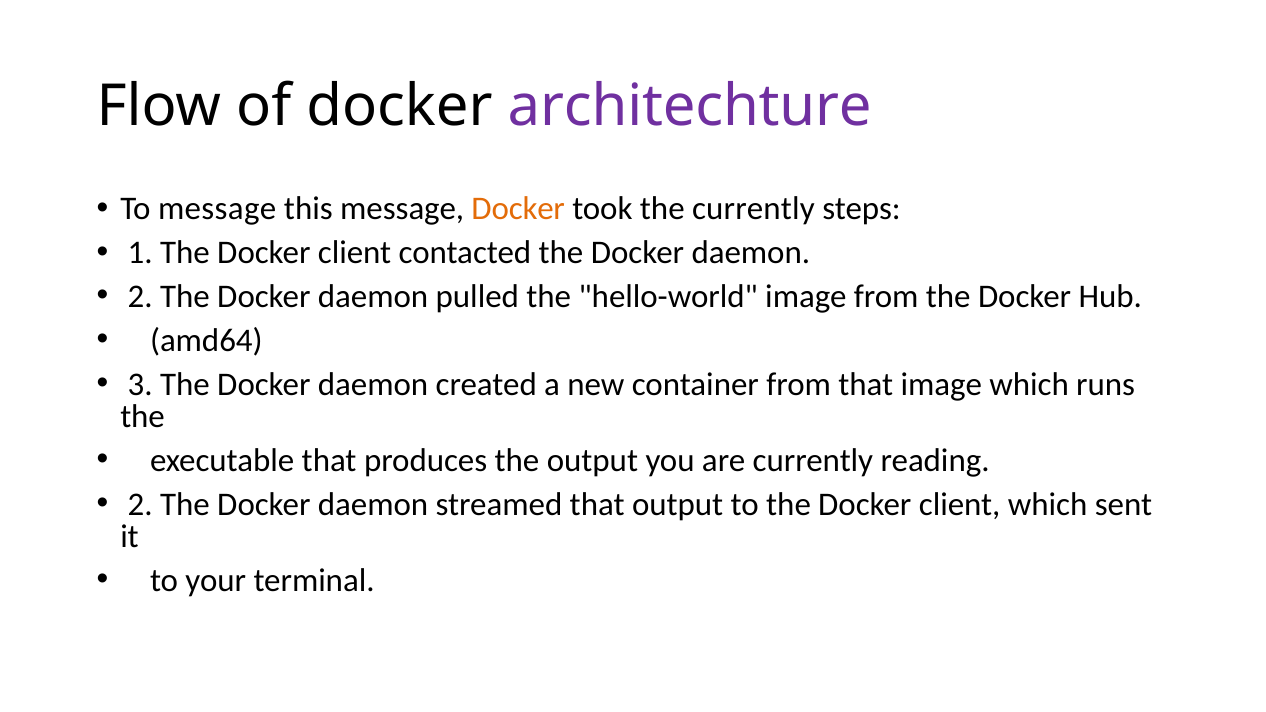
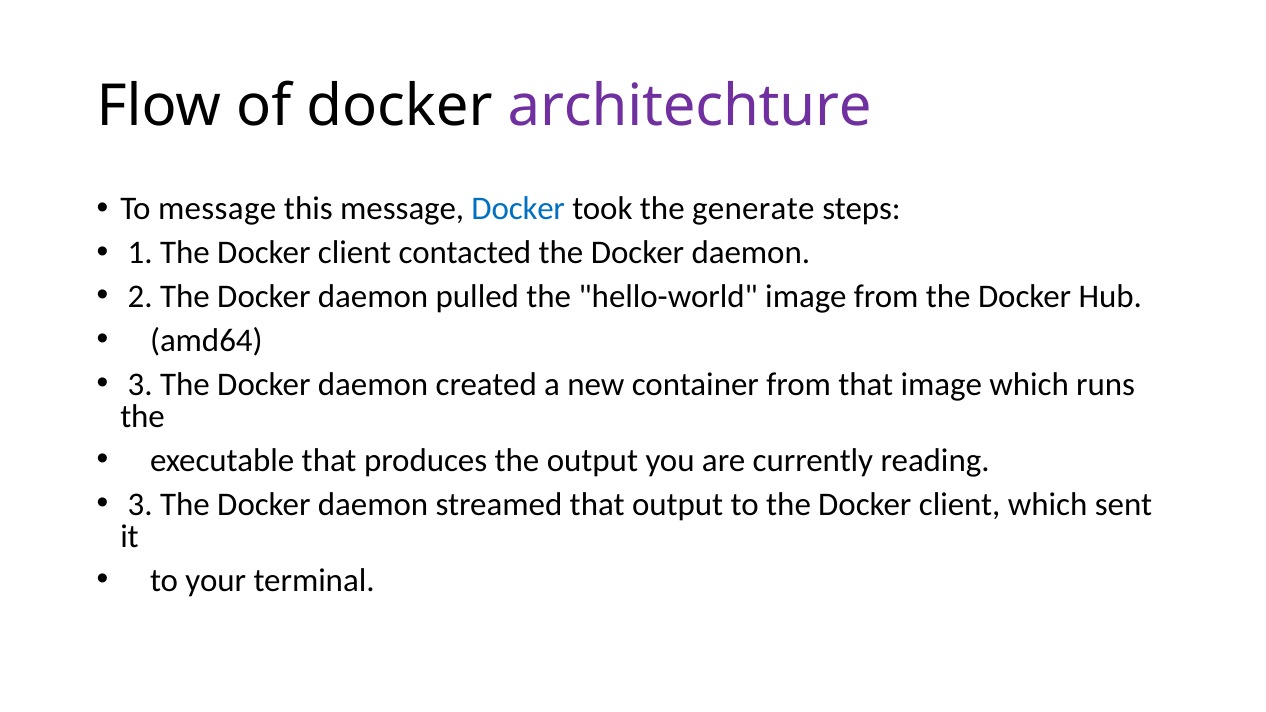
Docker colour: orange -> blue (518, 209)
the currently: currently -> generate (753, 209)
2: 2 -> 3 (140, 504)
